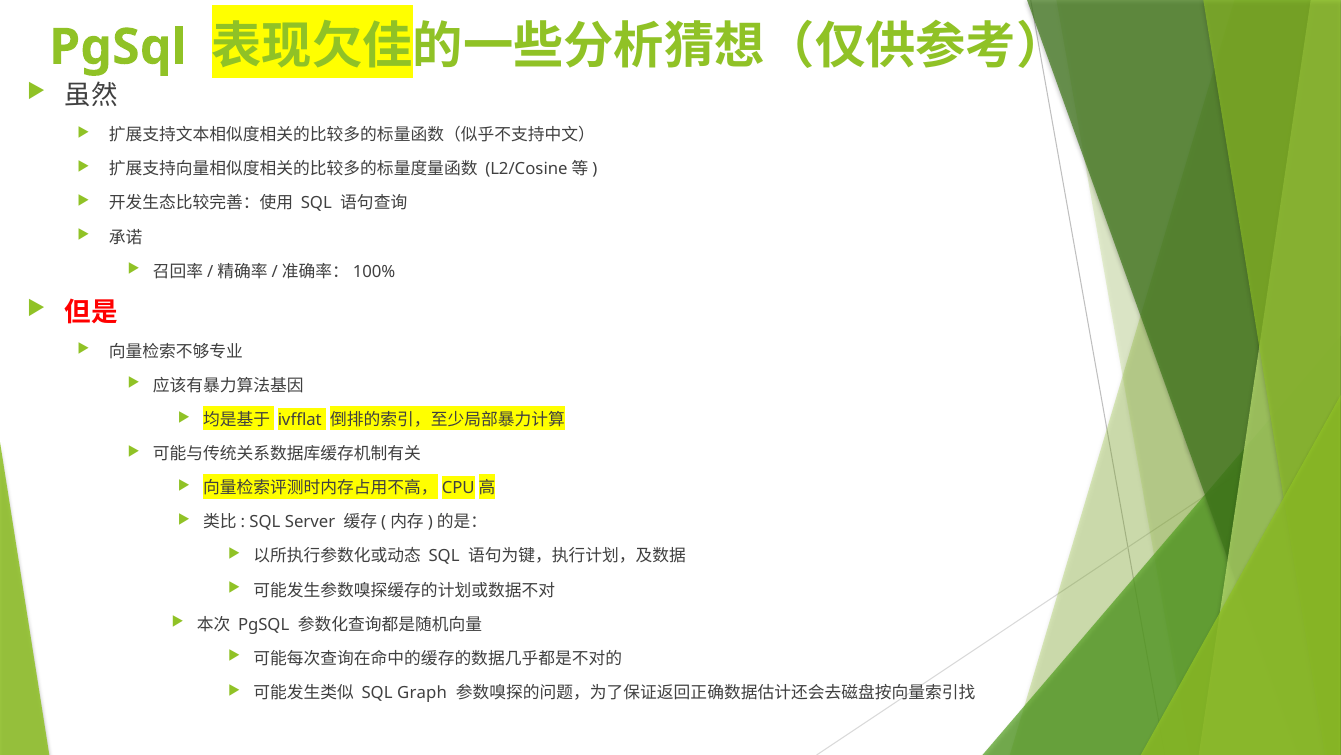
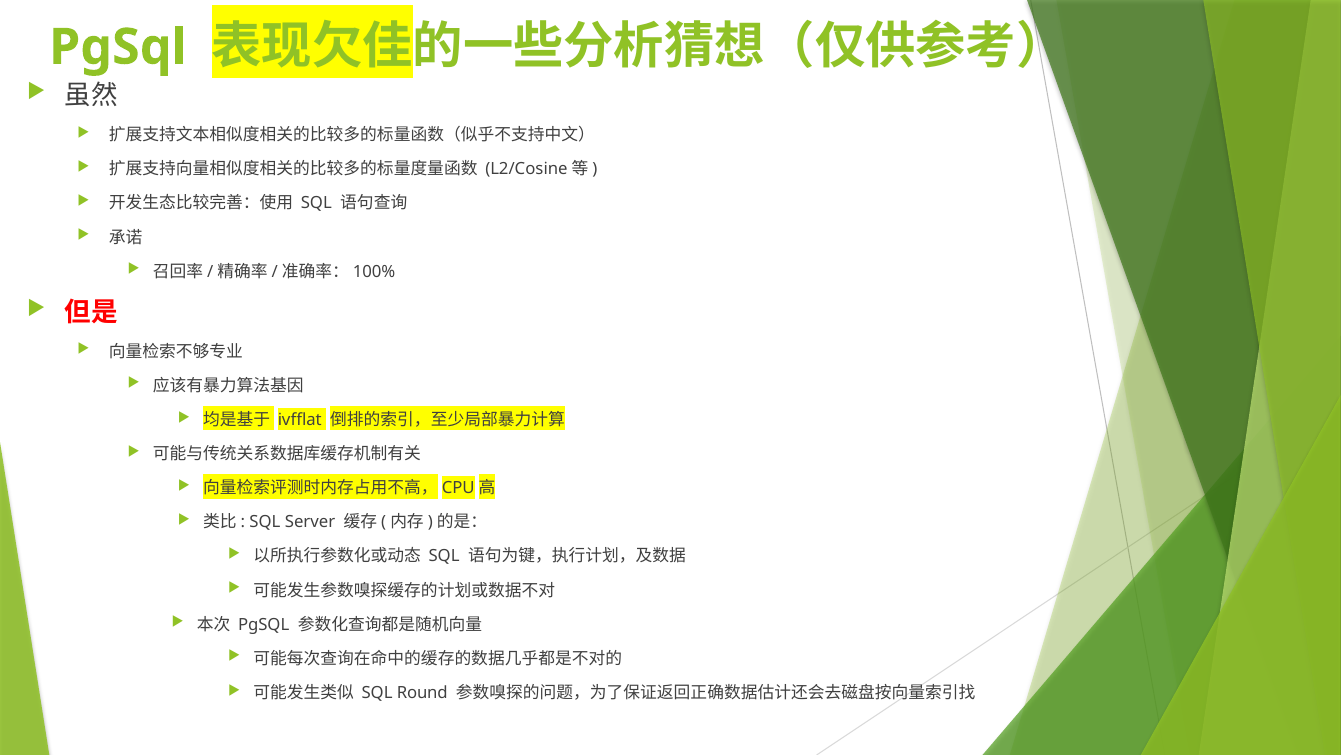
Graph: Graph -> Round (422, 692)
